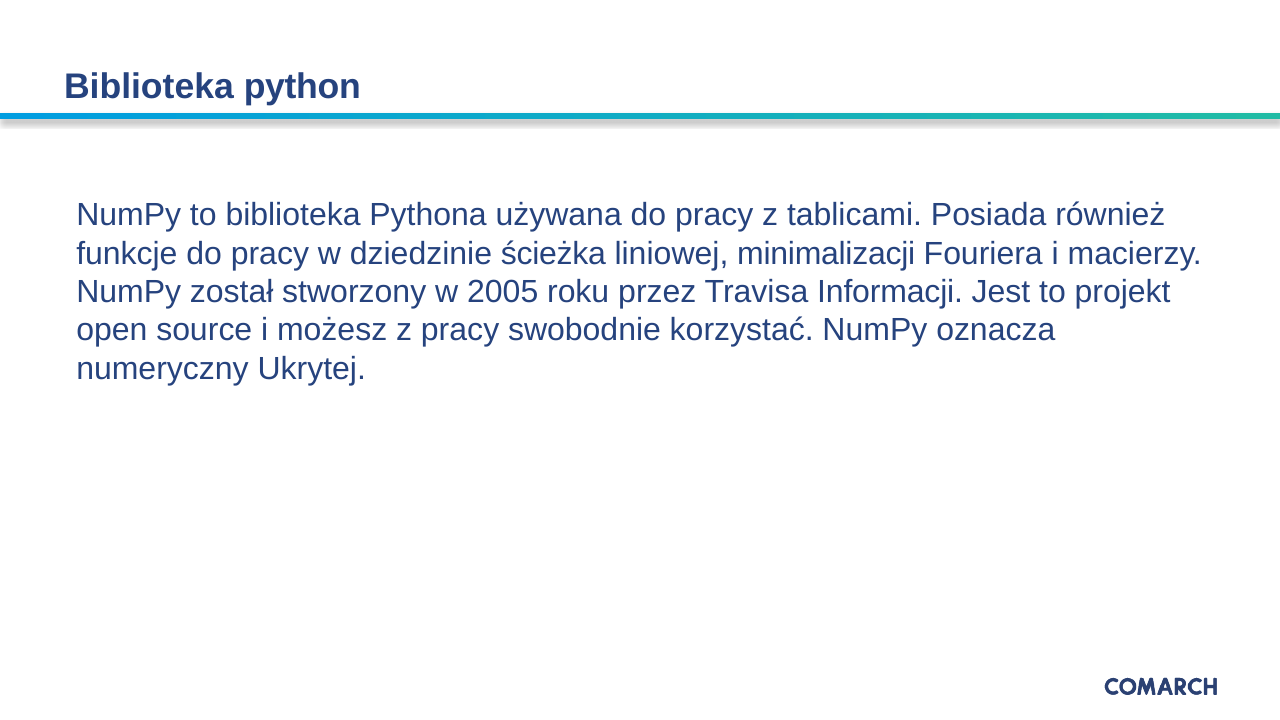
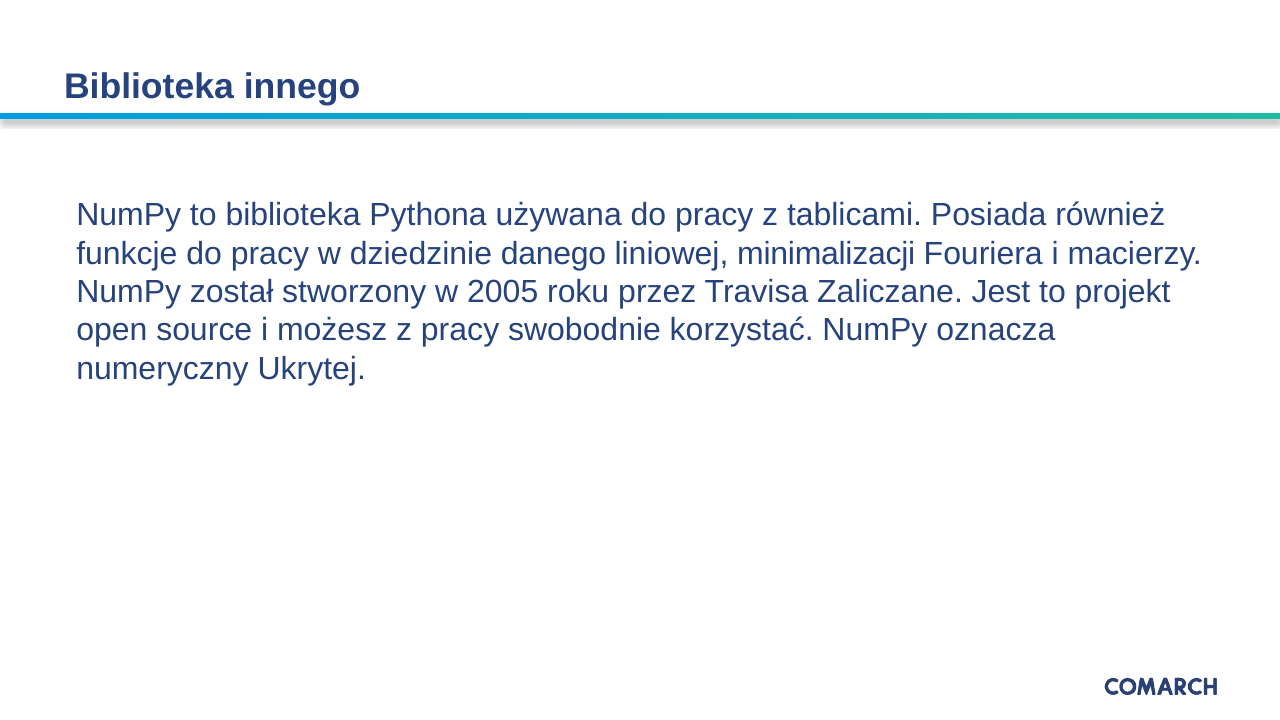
python: python -> innego (302, 87)
ścieżka: ścieżka -> danego (553, 254)
Informacji: Informacji -> Zaliczane (890, 292)
